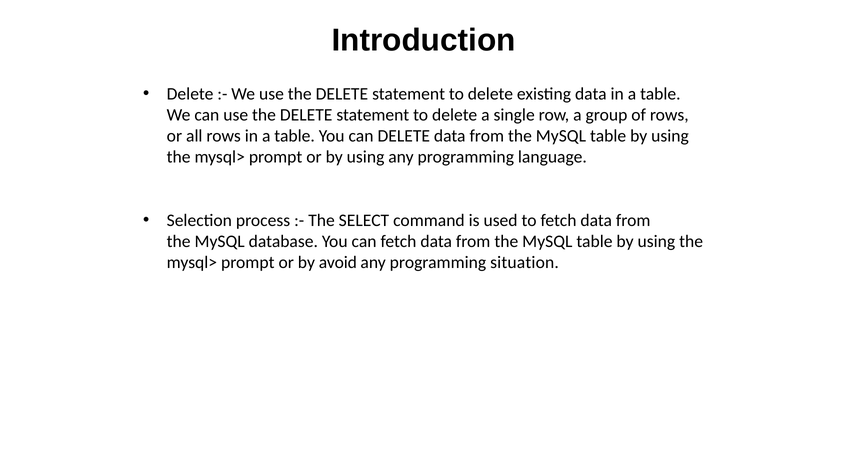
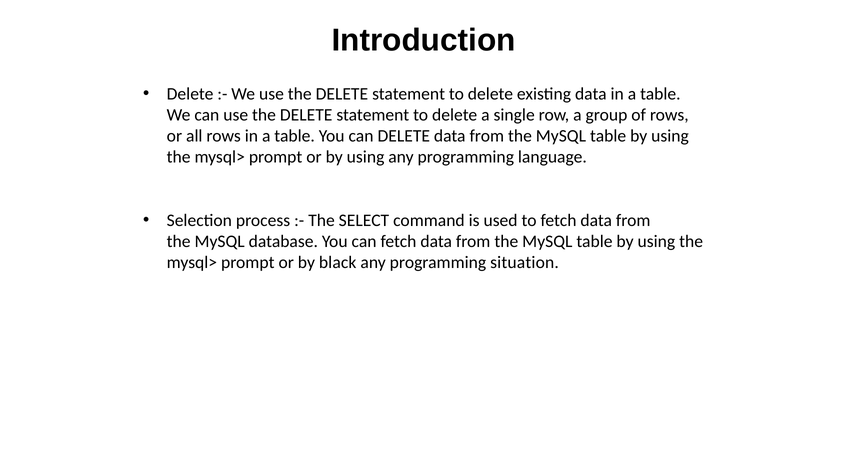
avoid: avoid -> black (338, 262)
